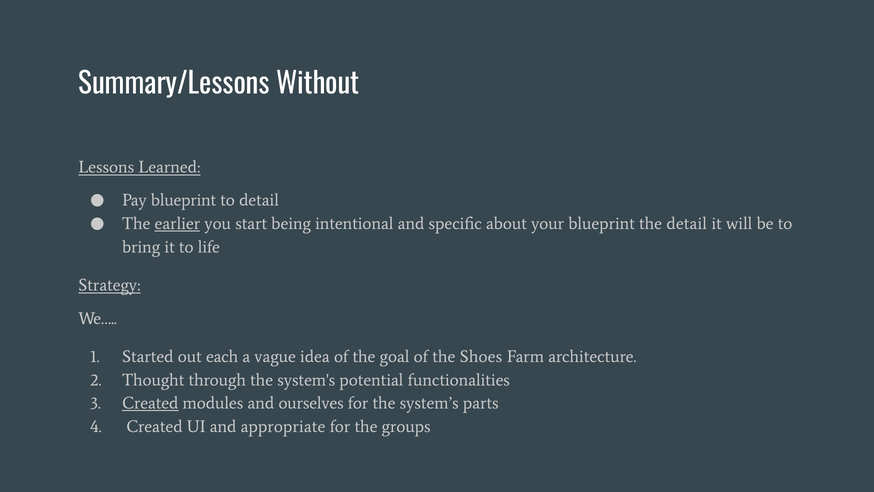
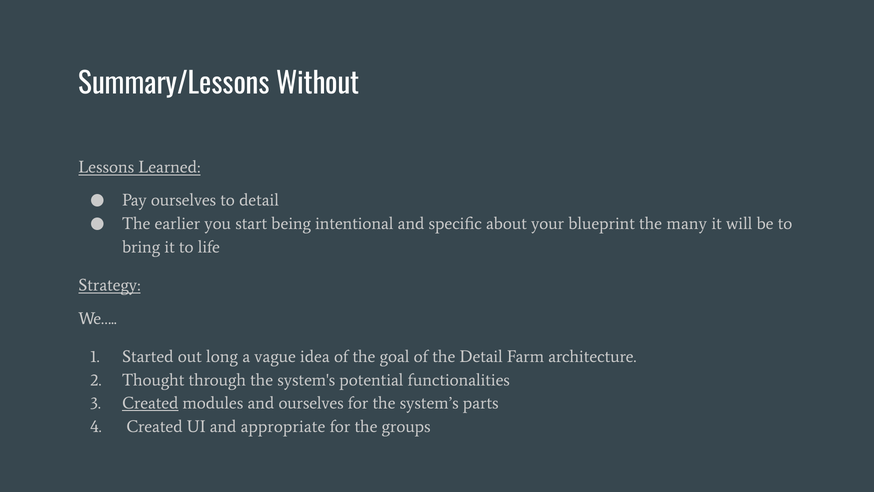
Pay blueprint: blueprint -> ourselves (184, 200)
earlier underline: present -> none (177, 224)
the detail: detail -> many (687, 224)
each: each -> long (222, 356)
the Shoes: Shoes -> Detail (481, 356)
